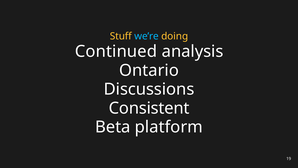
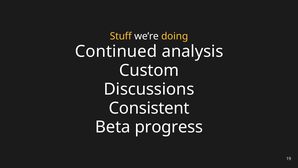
we’re colour: light blue -> white (147, 36)
Ontario: Ontario -> Custom (149, 70)
platform: platform -> progress (169, 127)
